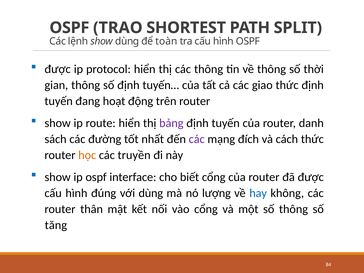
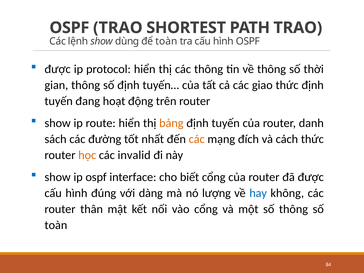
PATH SPLIT: SPLIT -> TRAO (298, 28)
bảng colour: purple -> orange (171, 123)
các colour: purple -> orange (197, 139)
truyền: truyền -> invalid (134, 155)
với dùng: dùng -> dàng (151, 193)
tăng: tăng -> toàn (56, 225)
